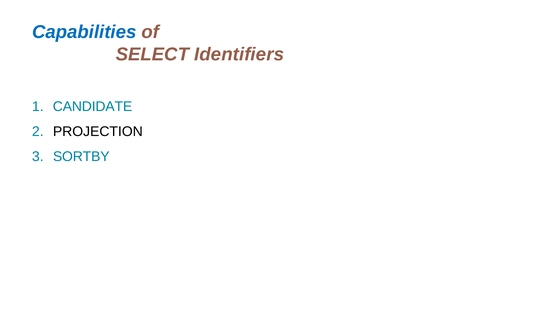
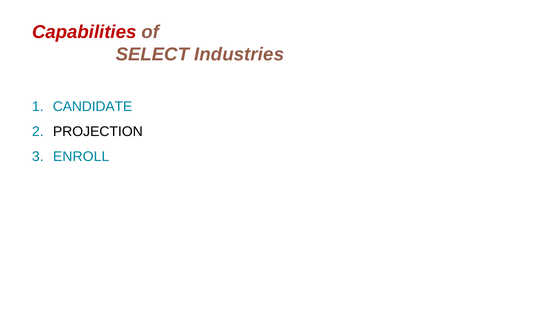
Capabilities colour: blue -> red (84, 32)
Identifiers: Identifiers -> Industries (239, 54)
SORTBY: SORTBY -> ENROLL (81, 157)
